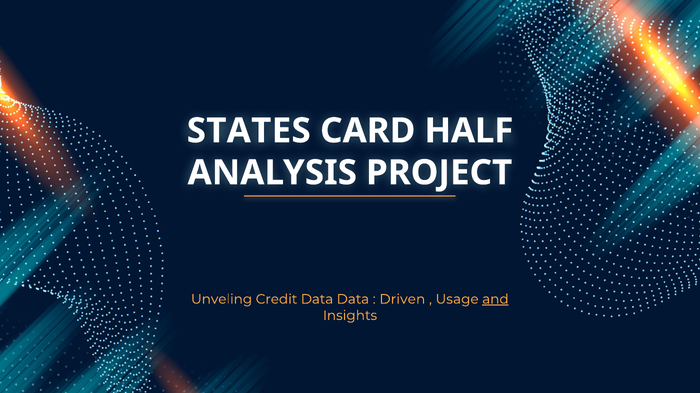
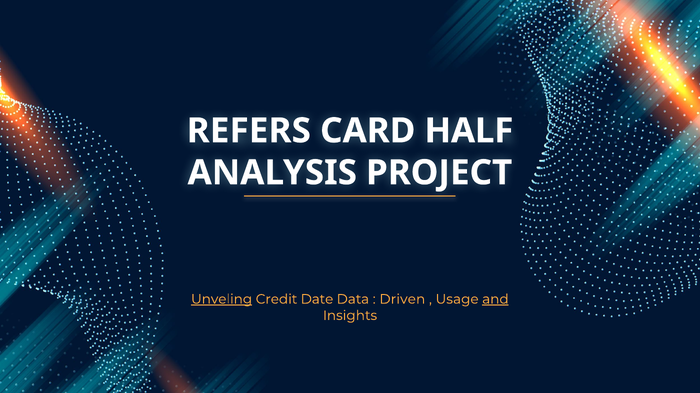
STATES: STATES -> REFERS (249, 131)
Unveling underline: none -> present (222, 300)
Credit Data: Data -> Date (317, 300)
